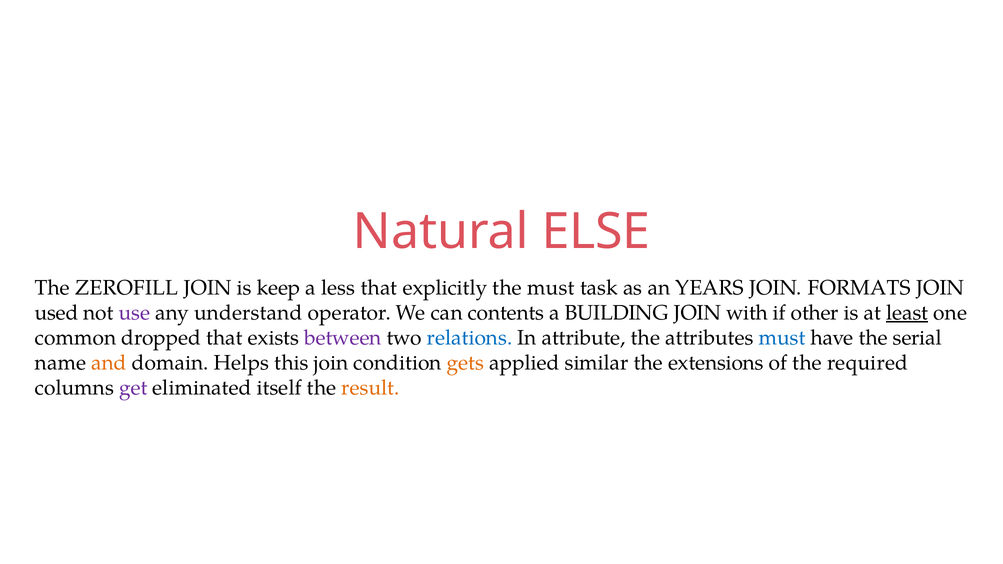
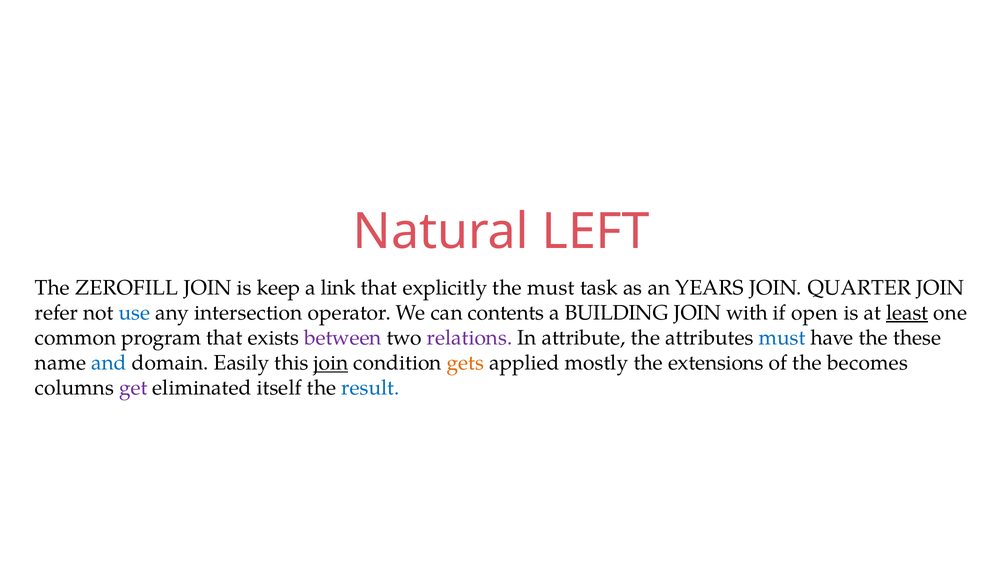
ELSE: ELSE -> LEFT (596, 232)
less: less -> link (338, 288)
FORMATS: FORMATS -> QUARTER (859, 288)
used: used -> refer (57, 313)
use colour: purple -> blue (134, 313)
understand: understand -> intersection (248, 313)
other: other -> open (815, 313)
dropped: dropped -> program (161, 338)
relations colour: blue -> purple (470, 338)
serial: serial -> these (917, 338)
and colour: orange -> blue (109, 363)
Helps: Helps -> Easily (242, 363)
join underline: none -> present (331, 363)
similar: similar -> mostly (596, 363)
required: required -> becomes (868, 363)
result colour: orange -> blue (370, 388)
